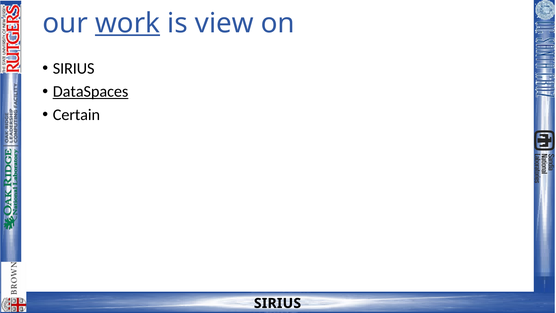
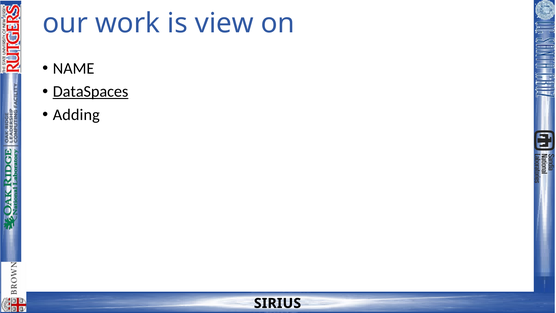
work underline: present -> none (128, 23)
SIRIUS: SIRIUS -> NAME (74, 68)
Certain: Certain -> Adding (76, 115)
